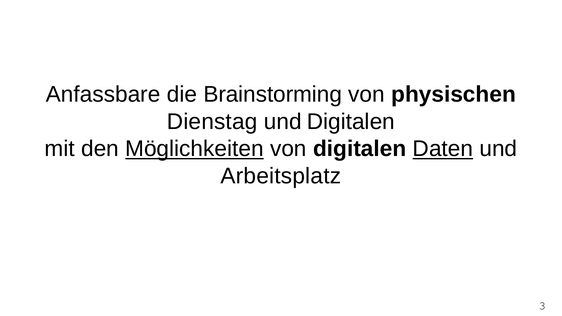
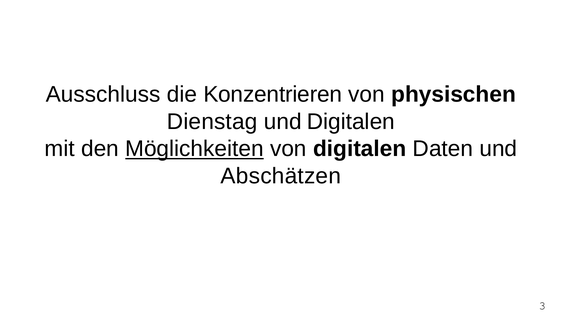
Anfassbare: Anfassbare -> Ausschluss (103, 95)
Brainstorming: Brainstorming -> Konzentrieren (273, 95)
Daten underline: present -> none (443, 149)
Arbeitsplatz: Arbeitsplatz -> Abschätzen (281, 176)
